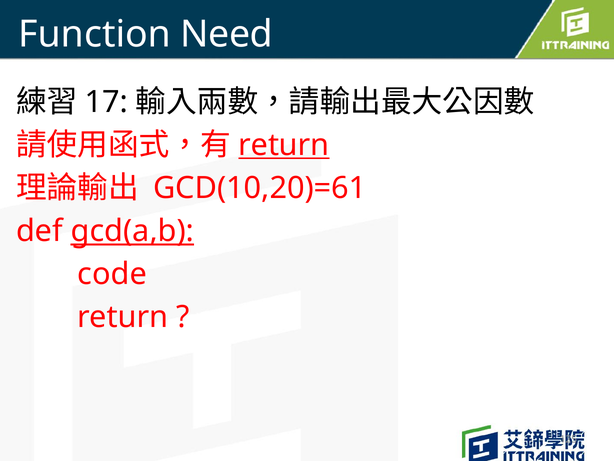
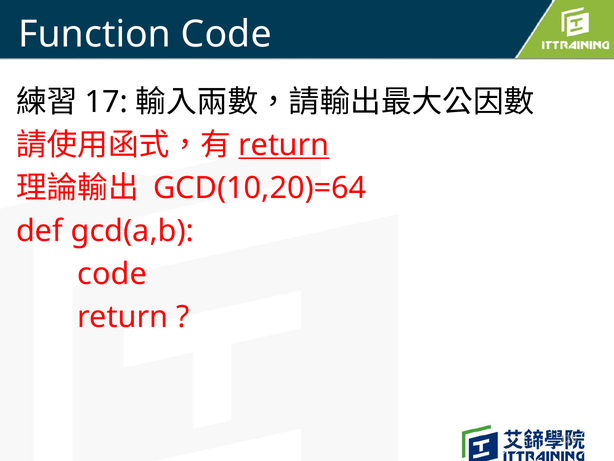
Function Need: Need -> Code (226, 34)
GCD(10,20)=61: GCD(10,20)=61 -> GCD(10,20)=64 (260, 188)
gcd(a,b underline: present -> none (132, 231)
